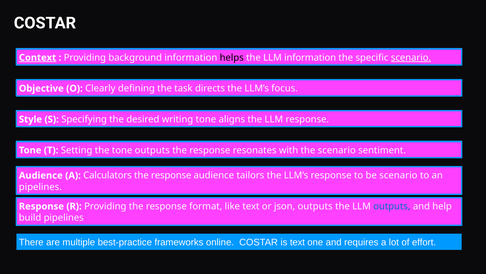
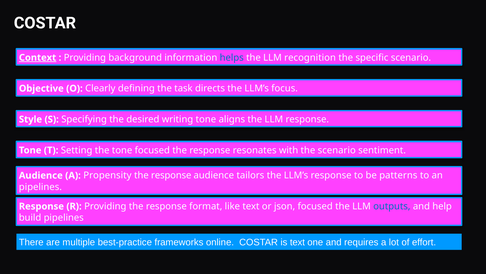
helps colour: black -> blue (232, 57)
LLM information: information -> recognition (310, 57)
scenario underline: present -> none (411, 57)
tone outputs: outputs -> focused (152, 150)
Calculators: Calculators -> Propensity (107, 175)
be scenario: scenario -> patterns (398, 175)
json outputs: outputs -> focused (315, 206)
